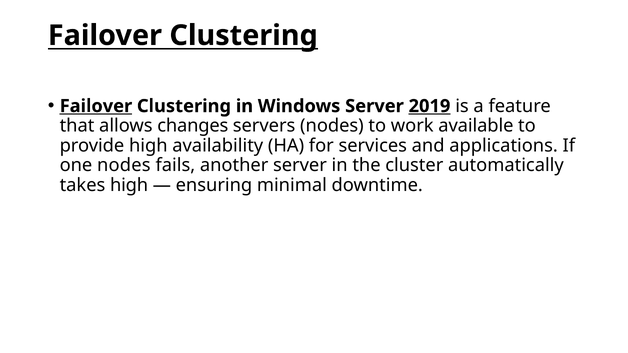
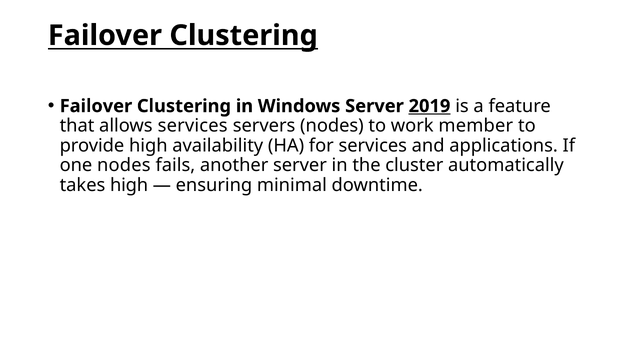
Failover underline: present -> none (96, 106)
allows changes: changes -> services (193, 126)
available: available -> member (476, 126)
